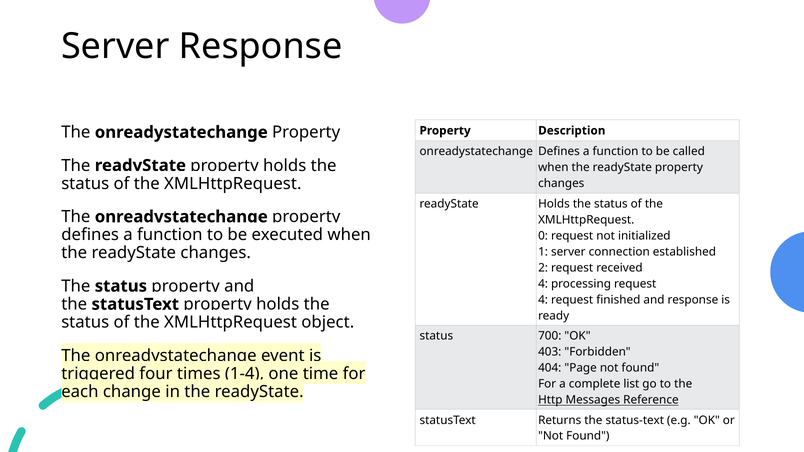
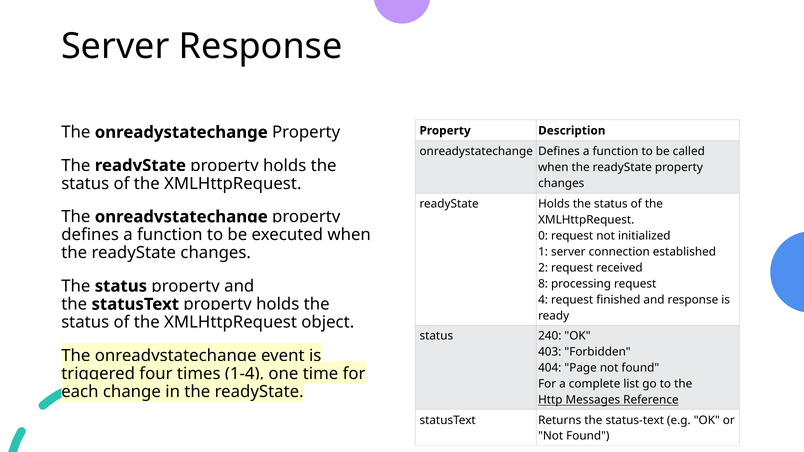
4: 4 -> 8 (543, 284)
700: 700 -> 240 (550, 336)
